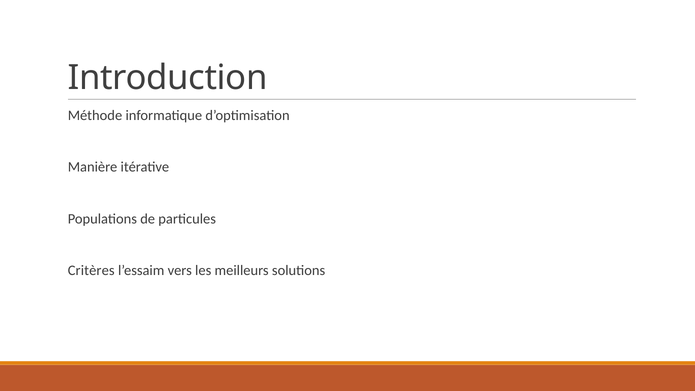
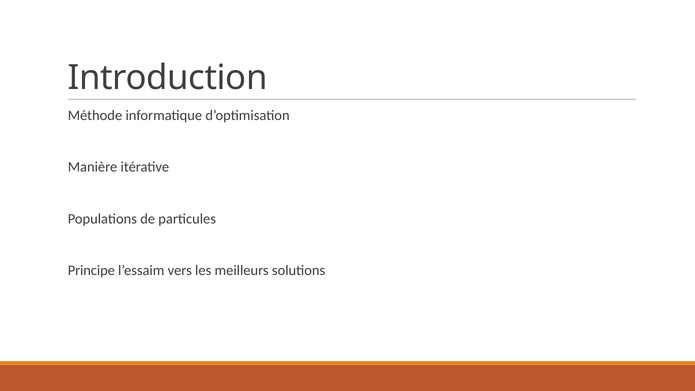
Critères: Critères -> Principe (91, 270)
